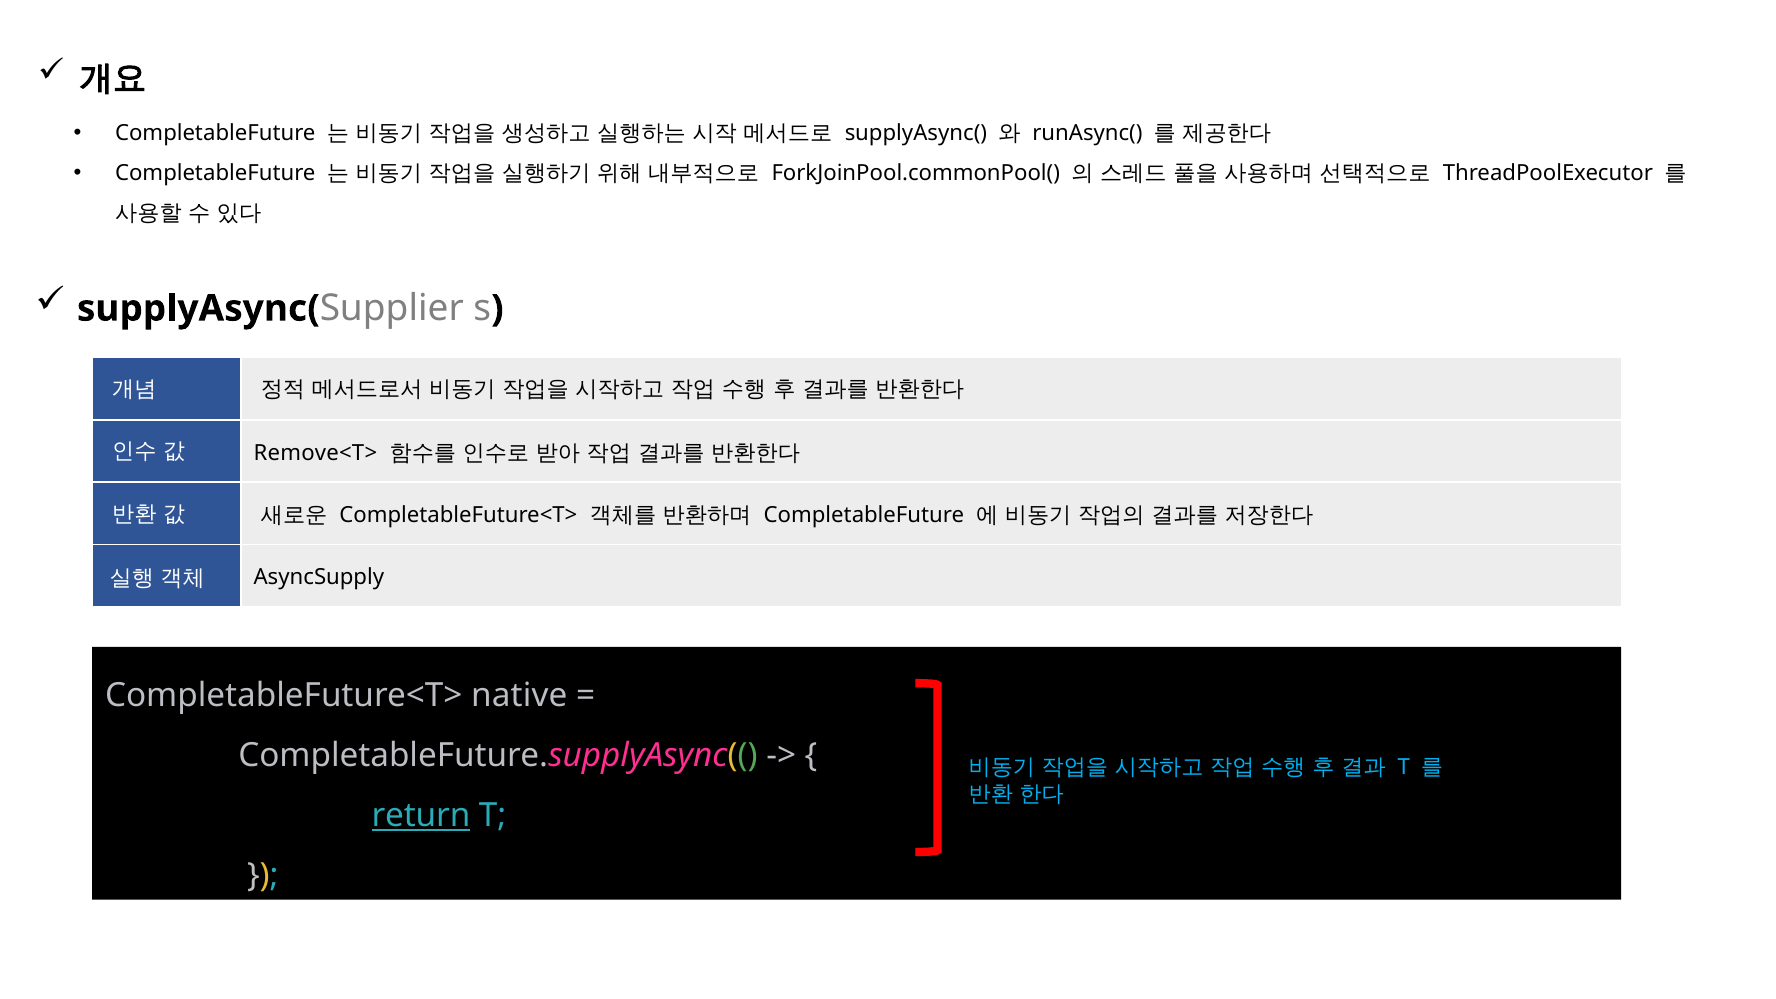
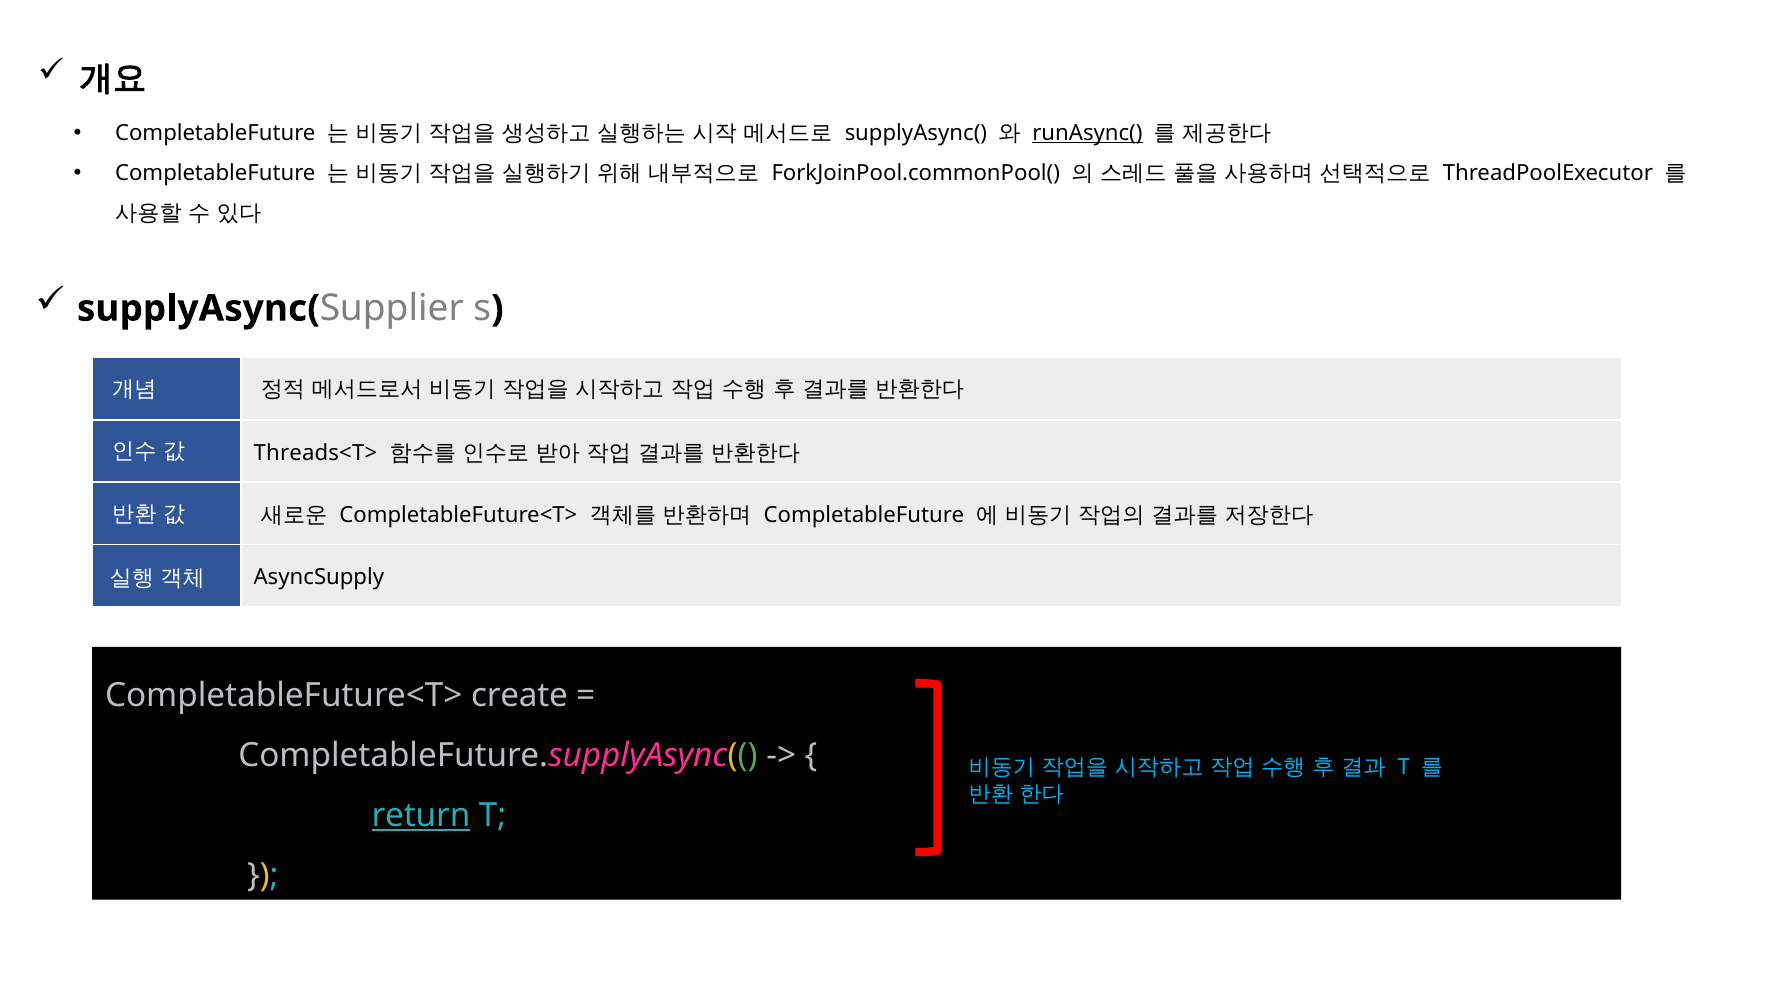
runAsync( underline: none -> present (1087, 133)
Remove<T>: Remove<T> -> Threads<T> (315, 453)
native: native -> create (519, 696)
